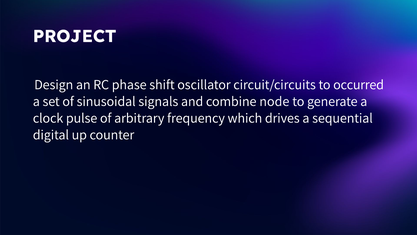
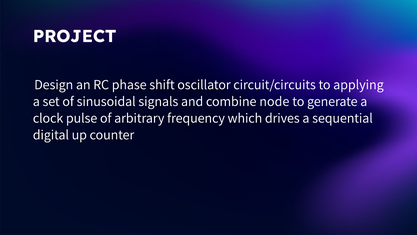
occurred: occurred -> applying (358, 84)
